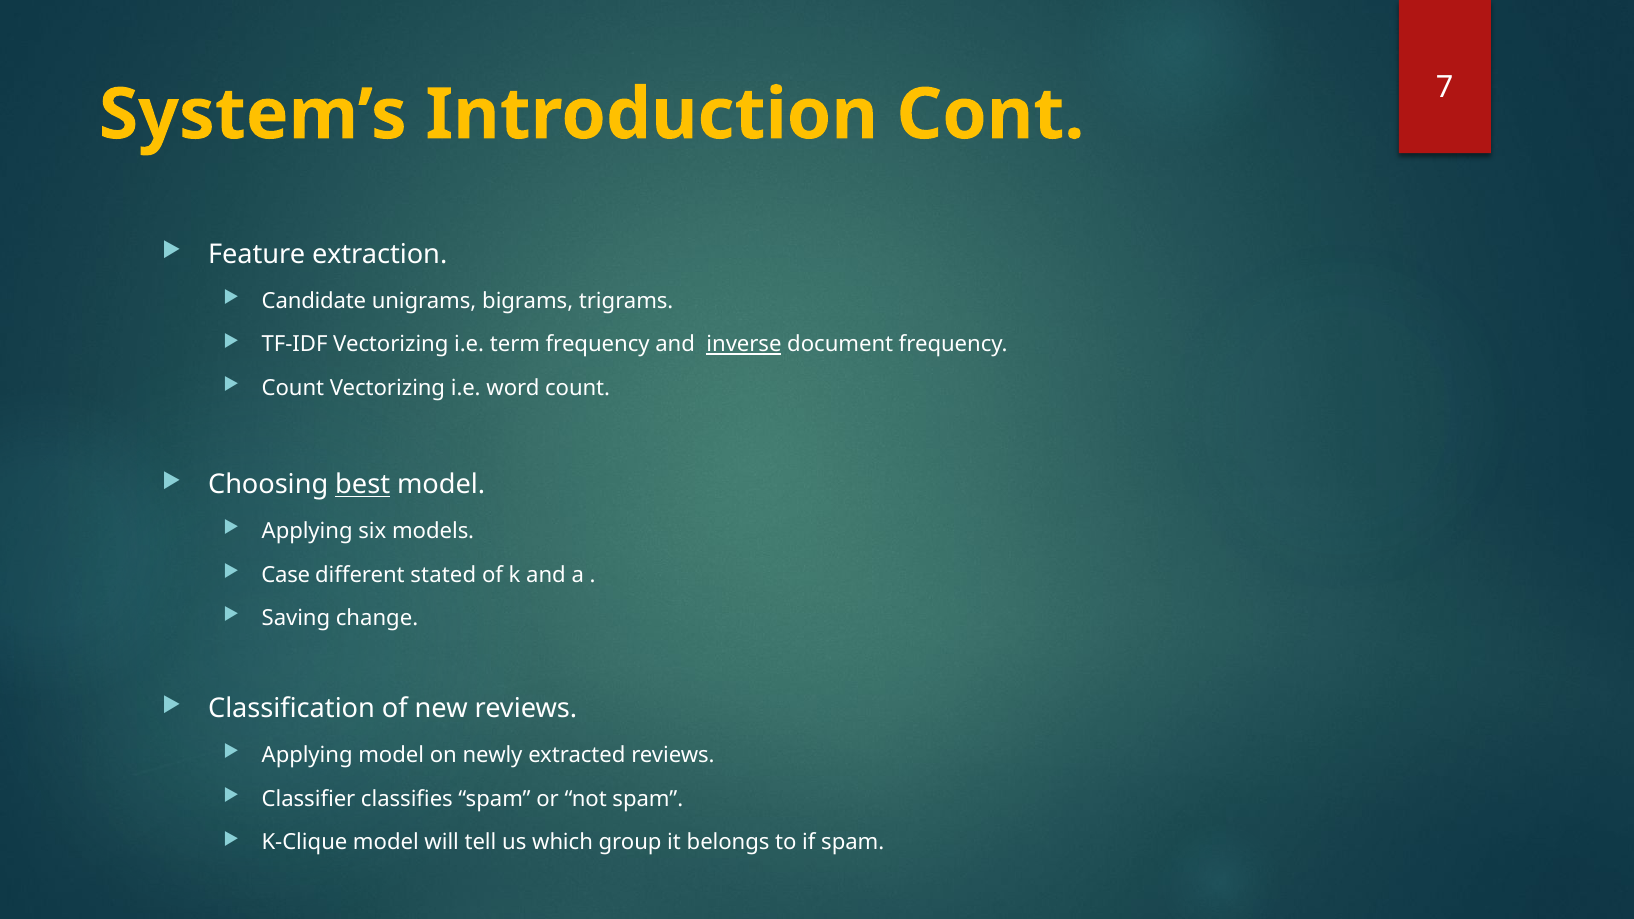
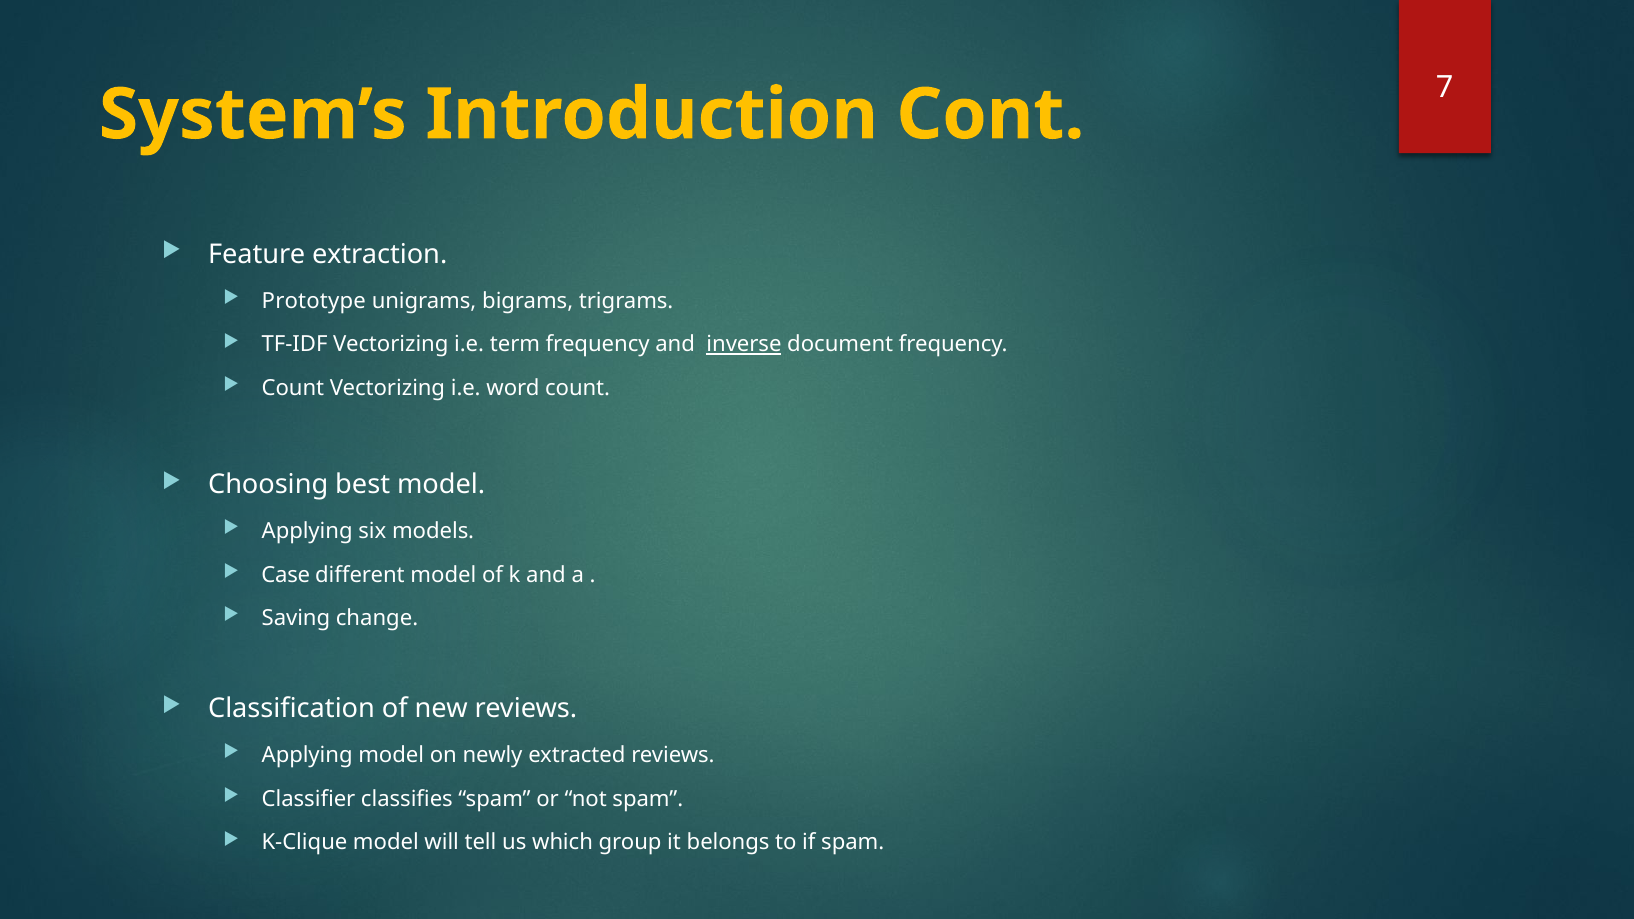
Candidate: Candidate -> Prototype (314, 301)
best underline: present -> none (363, 485)
different stated: stated -> model (443, 575)
